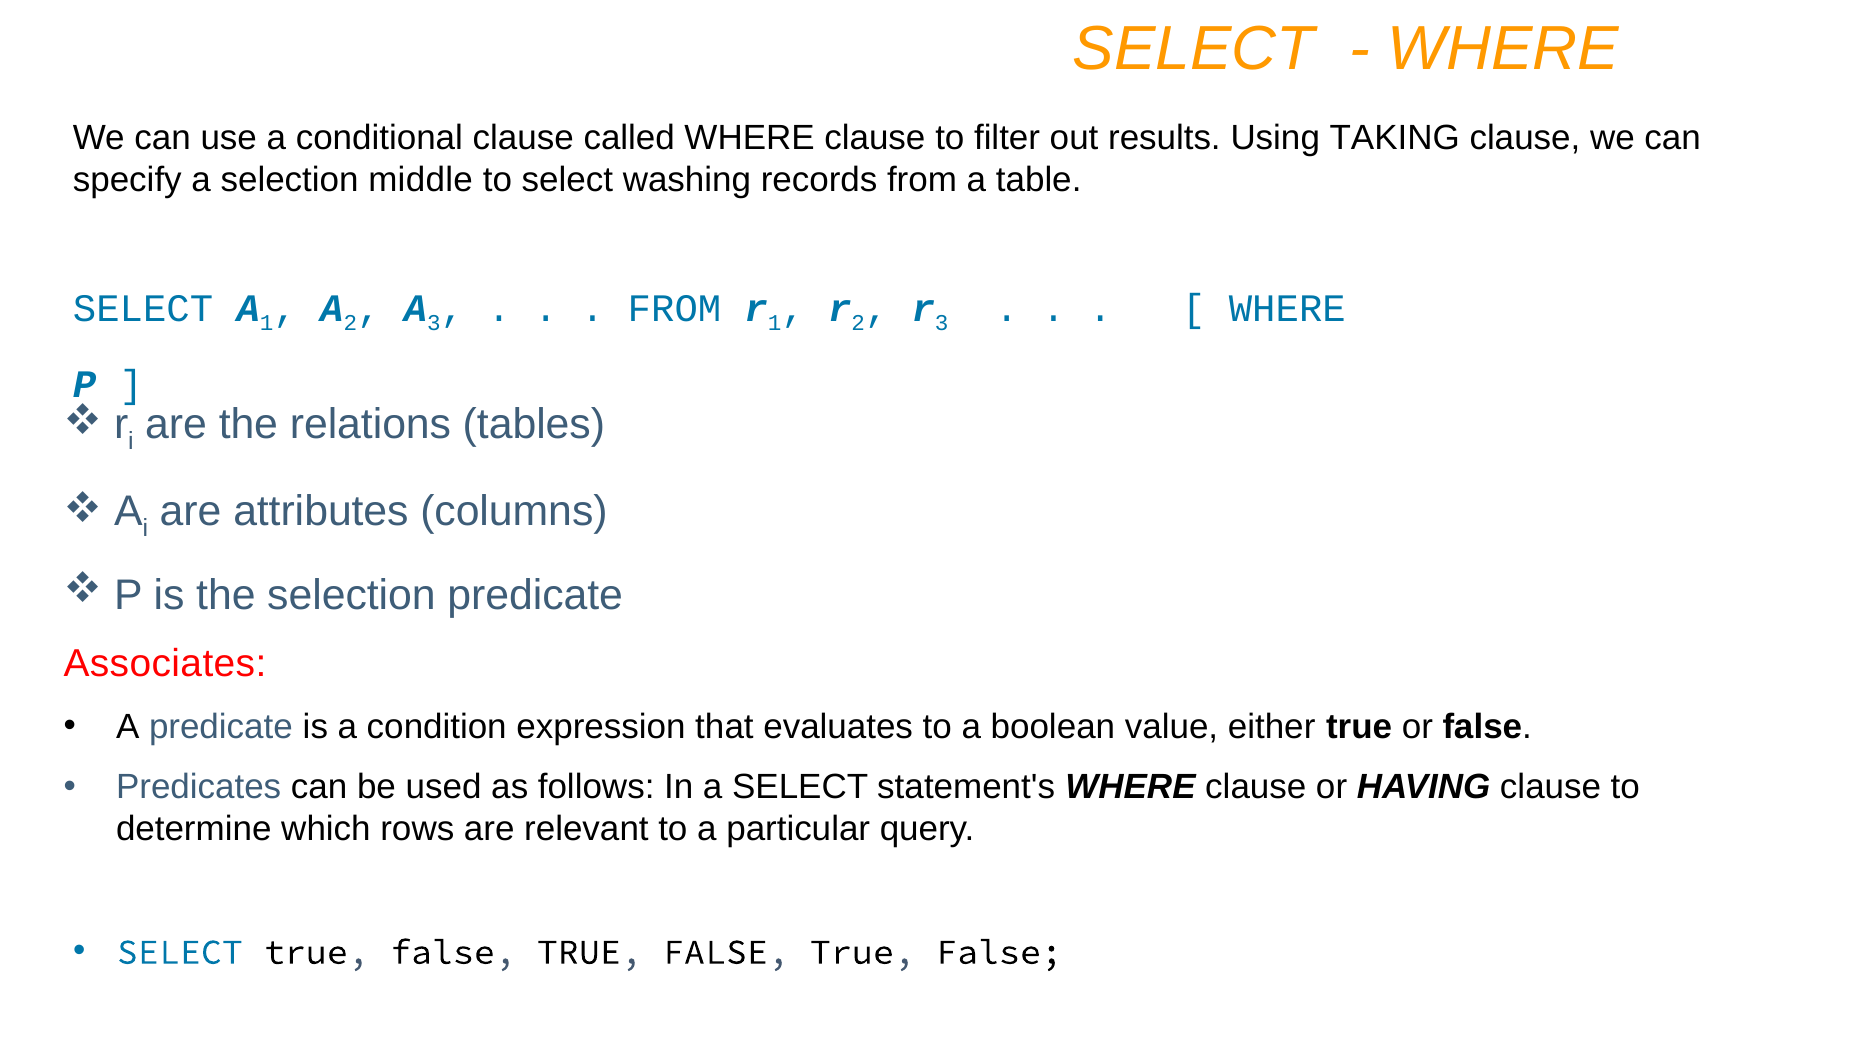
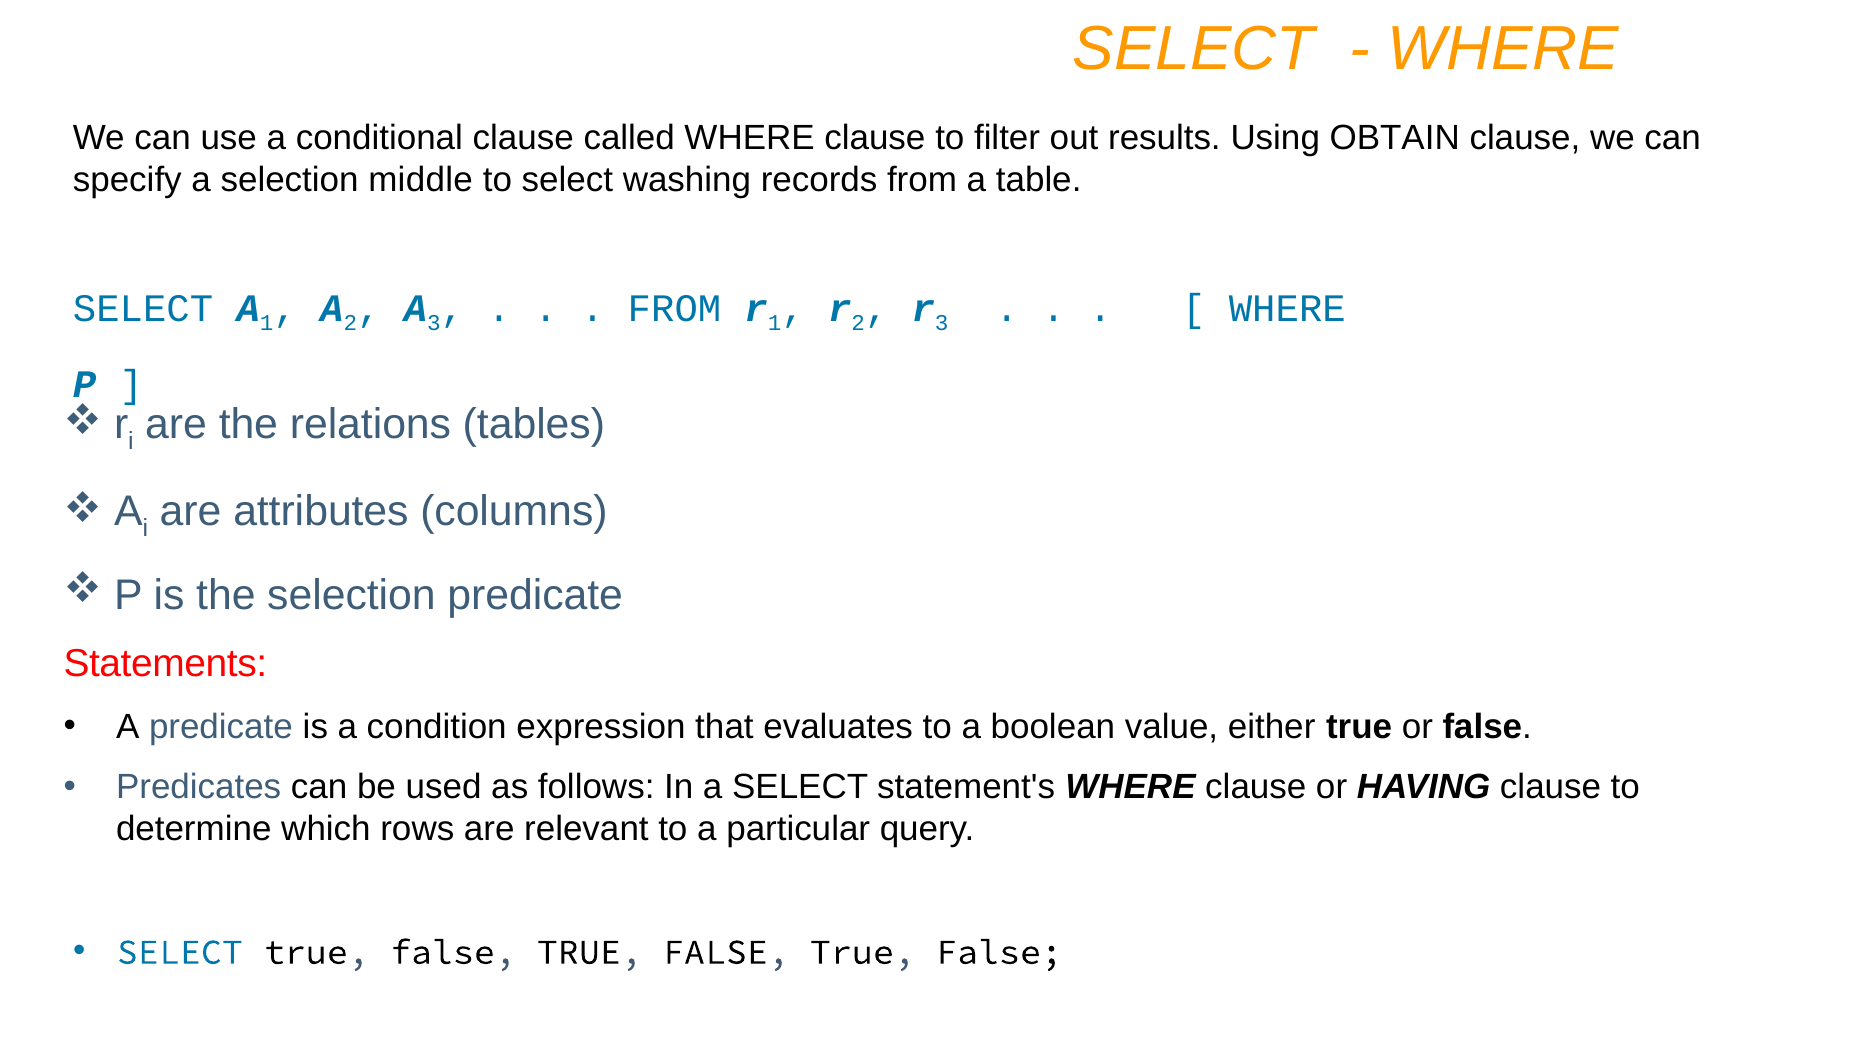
TAKING: TAKING -> OBTAIN (1395, 138)
Associates: Associates -> Statements (165, 664)
